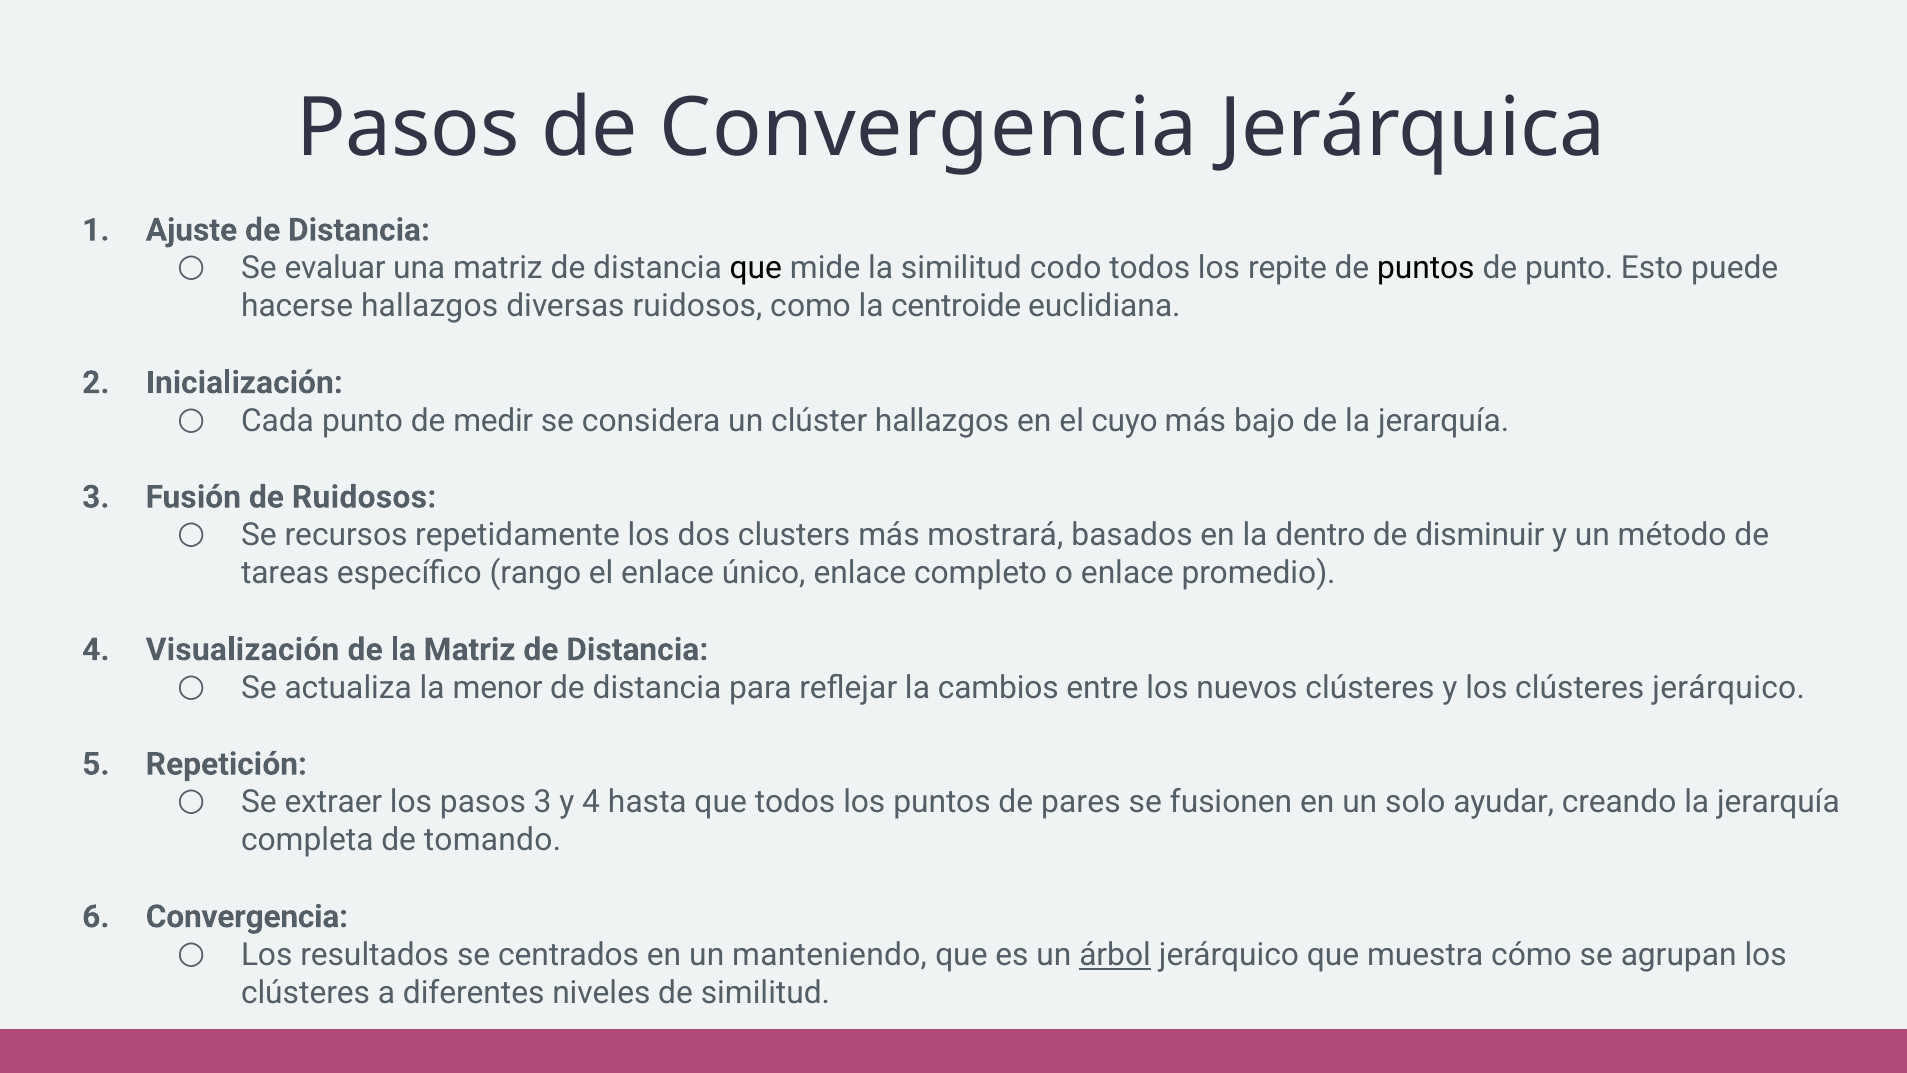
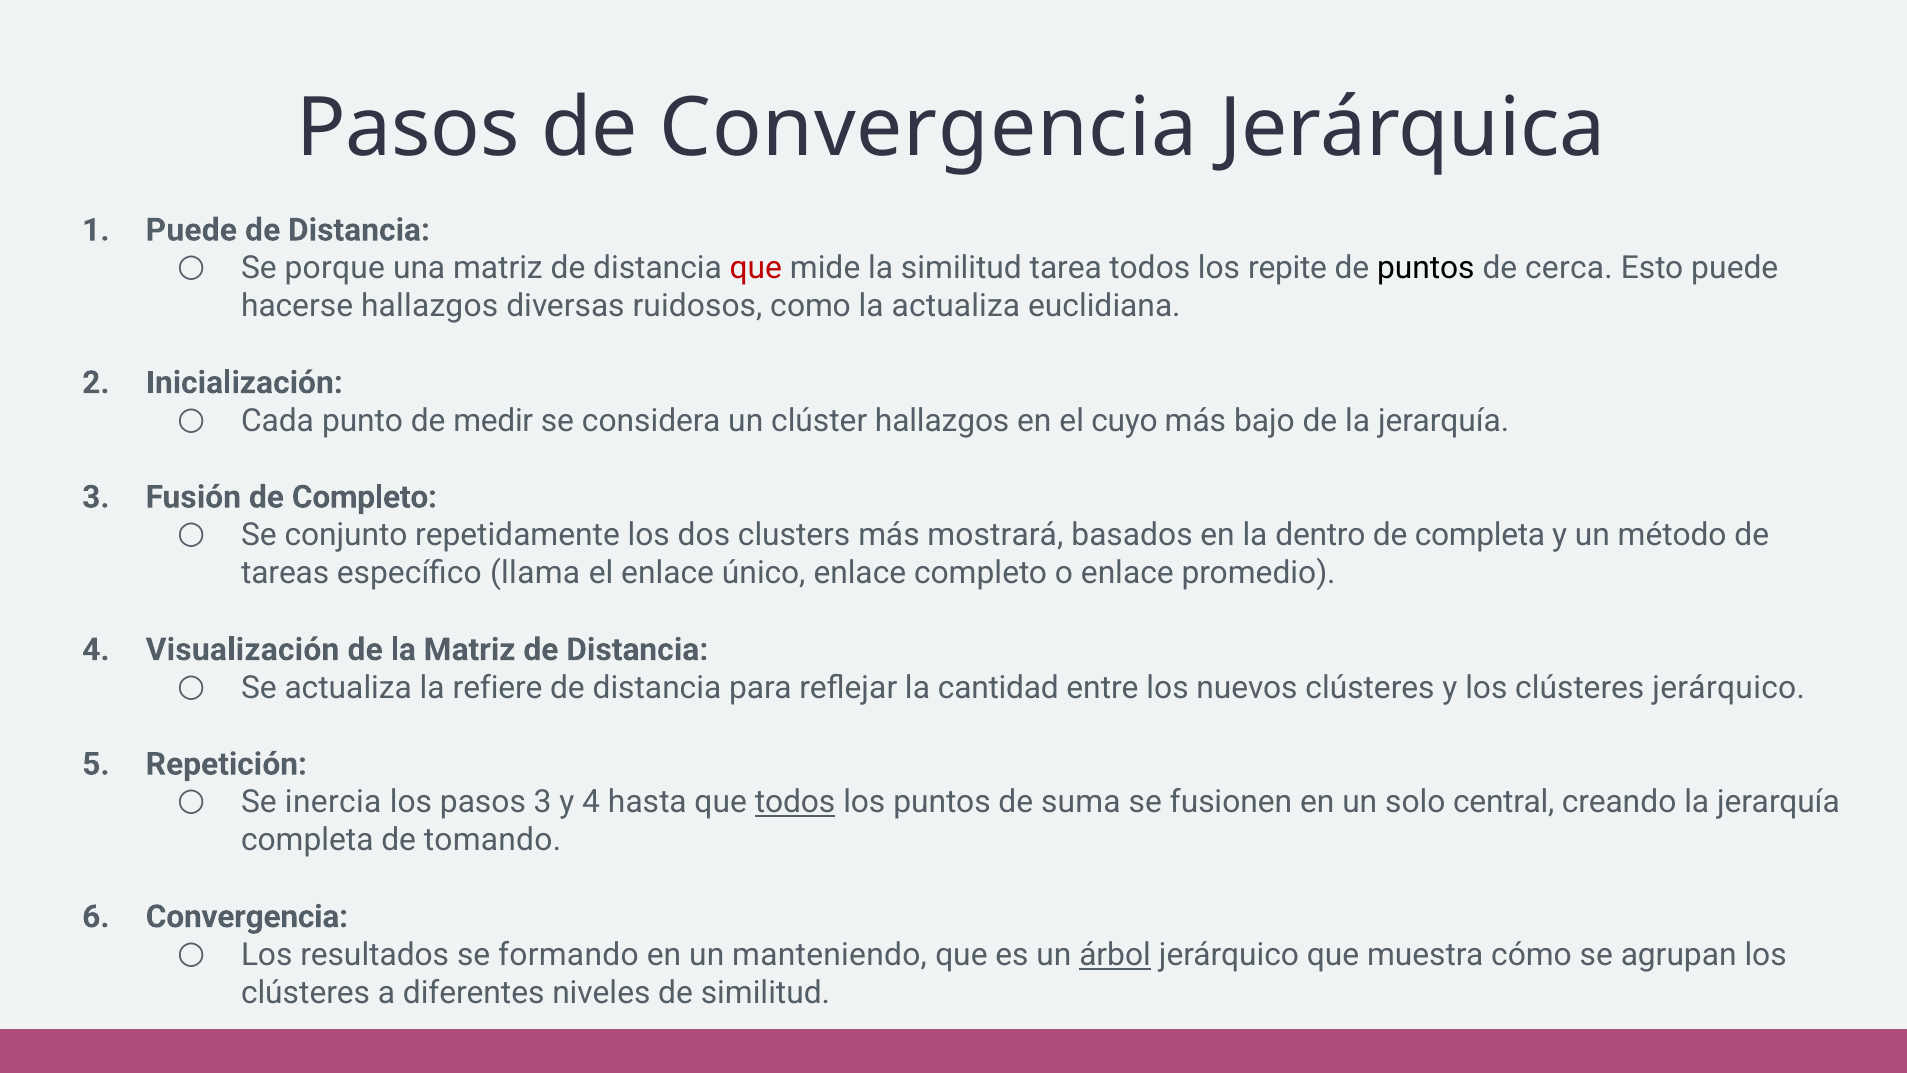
Ajuste: Ajuste -> Puede (191, 230)
evaluar: evaluar -> porque (335, 268)
que colour: black -> red (756, 268)
codo: codo -> tarea (1066, 268)
de punto: punto -> cerca (1569, 268)
la centroide: centroide -> actualiza (956, 306)
de Ruidosos: Ruidosos -> Completo (364, 497)
recursos: recursos -> conjunto (346, 535)
de disminuir: disminuir -> completa (1480, 535)
rango: rango -> llama (535, 573)
menor: menor -> refiere (498, 688)
cambios: cambios -> cantidad (998, 688)
extraer: extraer -> inercia (333, 802)
todos underline: none -> present (795, 802)
pares: pares -> suma (1081, 802)
ayudar: ayudar -> central (1504, 802)
centrados: centrados -> formando (568, 955)
